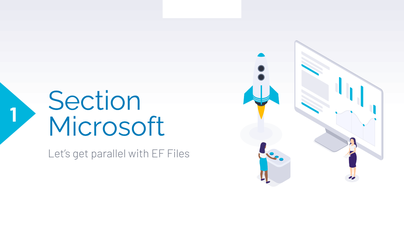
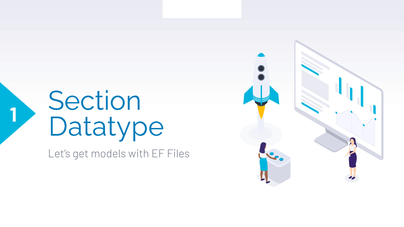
Microsoft: Microsoft -> Datatype (106, 127)
parallel: parallel -> models (108, 154)
